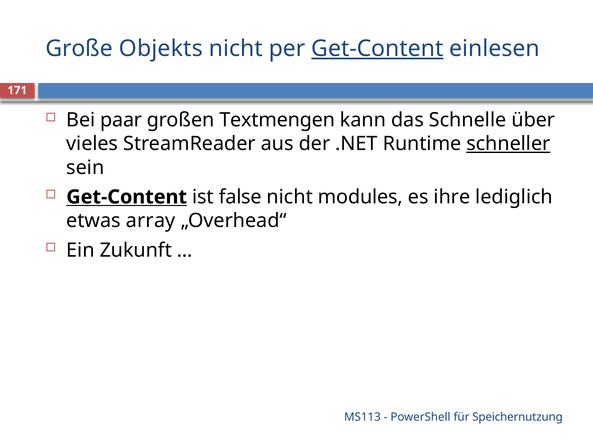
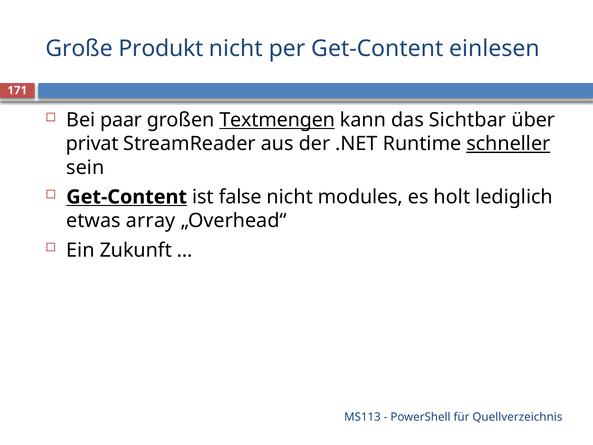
Objekts: Objekts -> Produkt (161, 49)
Get-Content underline: present -> none (377, 49)
Textmengen underline: none -> present (277, 120)
Schnelle: Schnelle -> Sichtbar (468, 120)
vieles: vieles -> privat (92, 144)
ihre: ihre -> holt (452, 197)
Speichernutzung: Speichernutzung -> Quellverzeichnis (517, 417)
